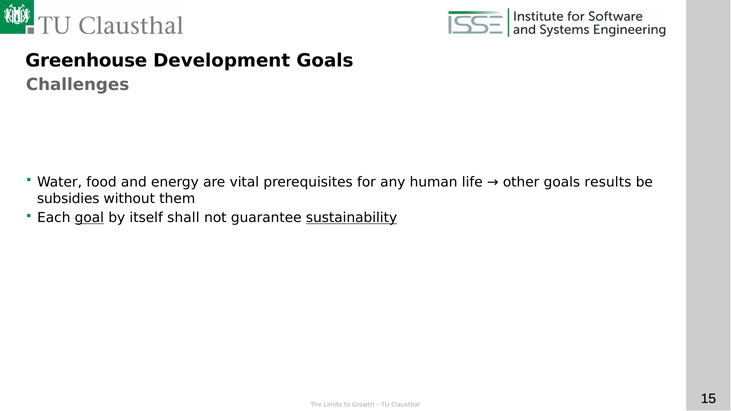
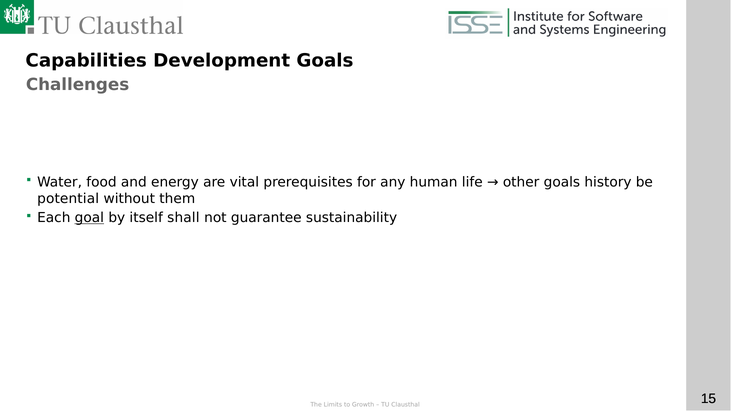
Greenhouse: Greenhouse -> Capabilities (86, 61)
results: results -> history (608, 182)
subsidies: subsidies -> potential (68, 199)
sustainability underline: present -> none (352, 218)
